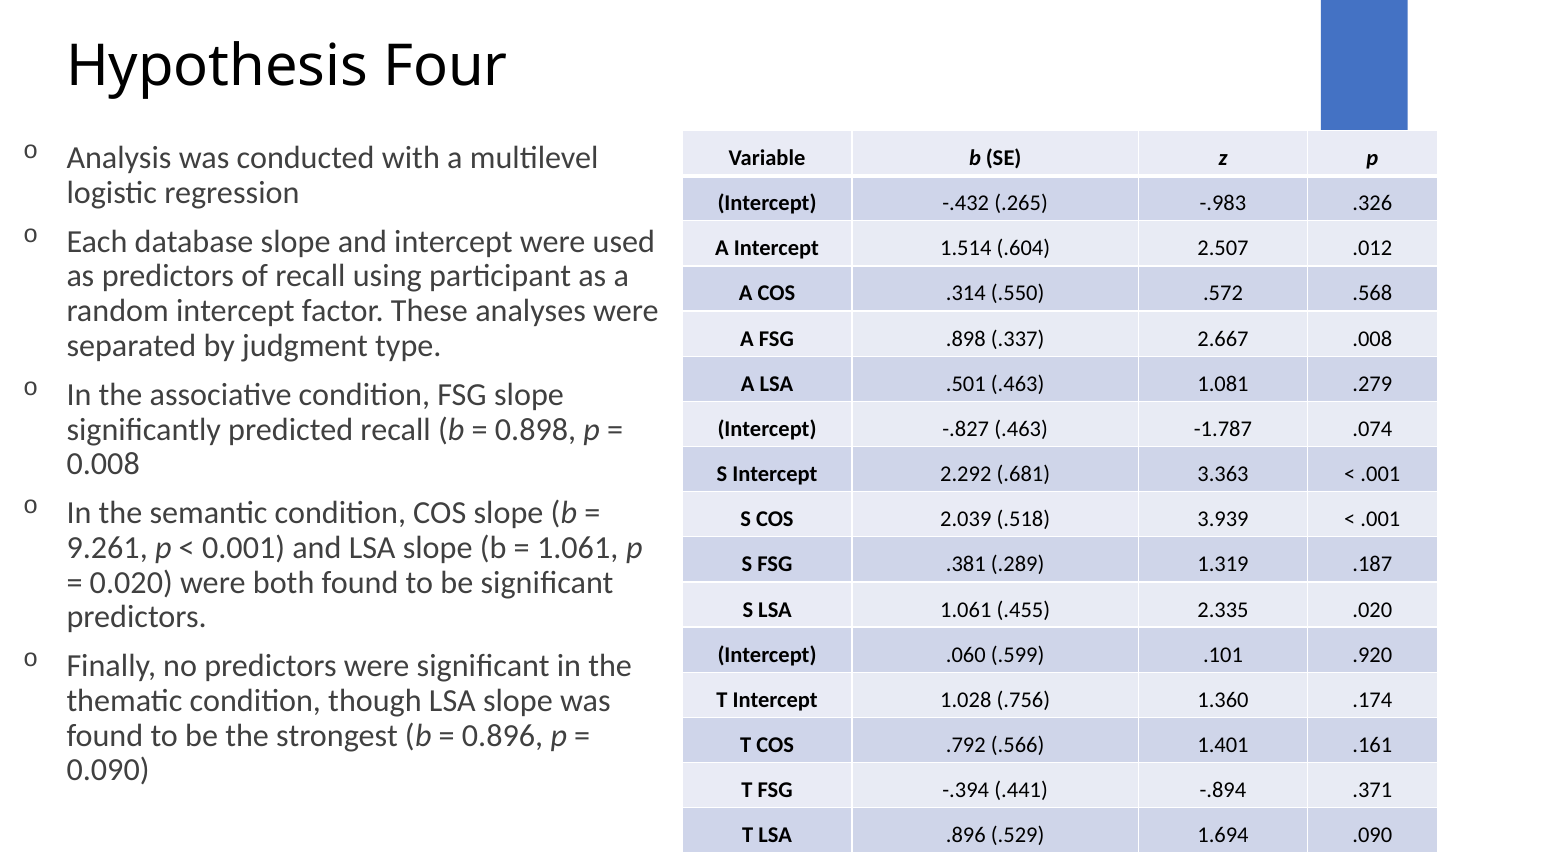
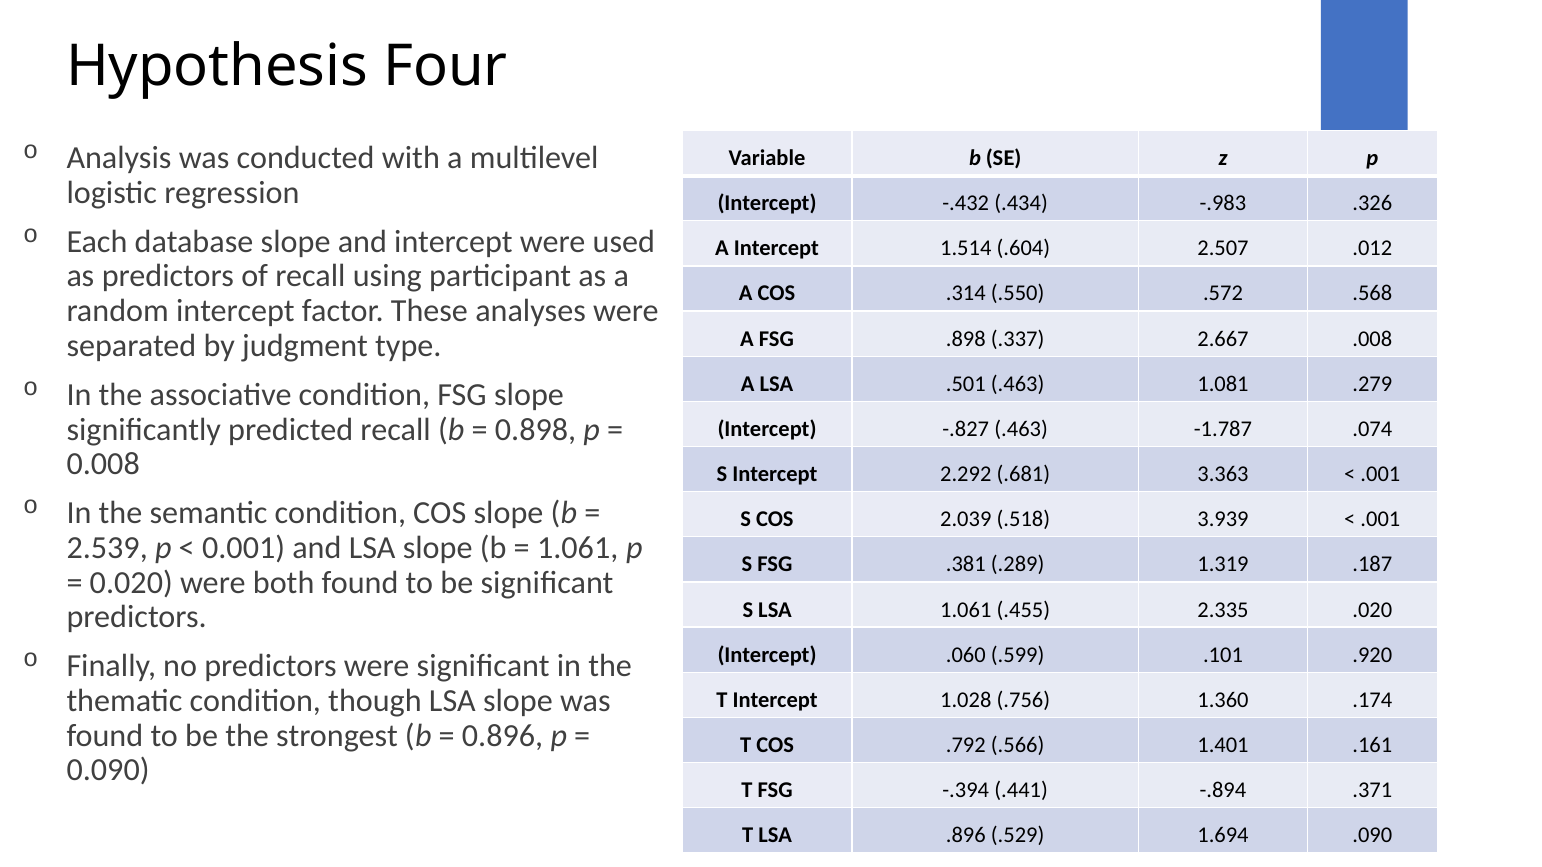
.265: .265 -> .434 (1021, 203)
9.261: 9.261 -> 2.539 (107, 548)
